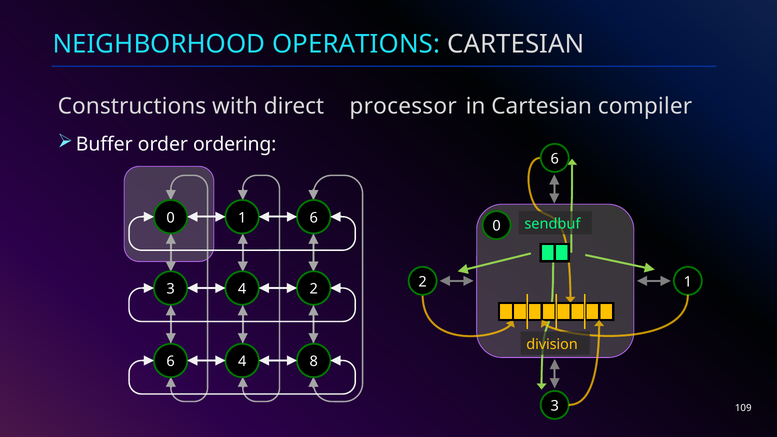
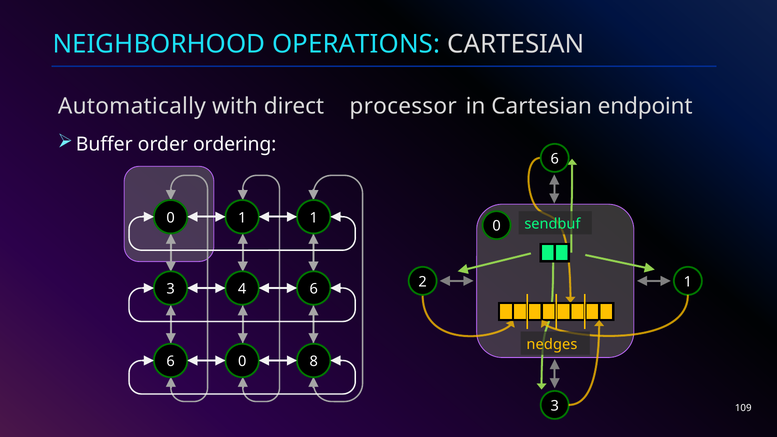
Constructions: Constructions -> Automatically (132, 106)
compiler: compiler -> endpoint (645, 106)
1 6: 6 -> 1 (314, 218)
4 2: 2 -> 6 (314, 289)
division: division -> nedges (552, 344)
6 4: 4 -> 0 (242, 362)
